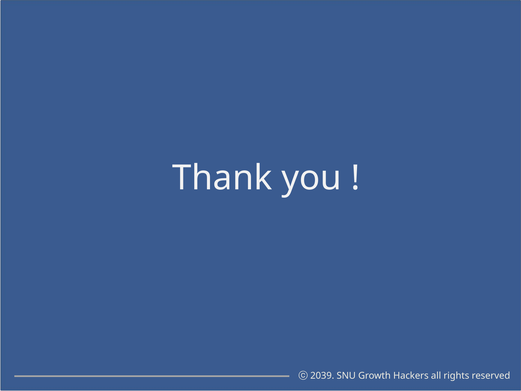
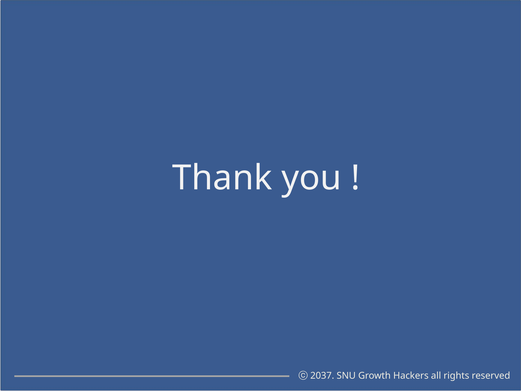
2039: 2039 -> 2037 (322, 375)
